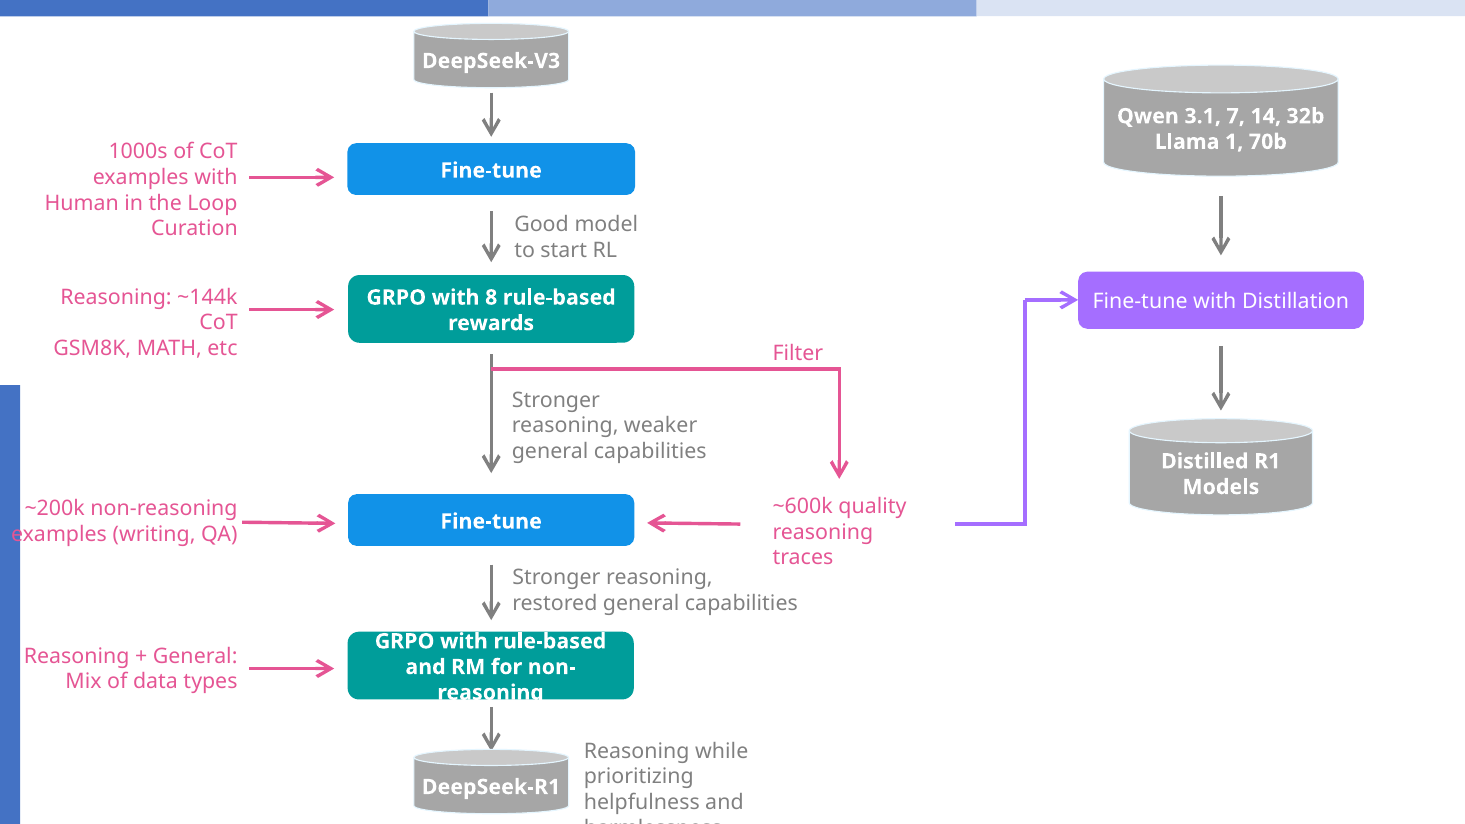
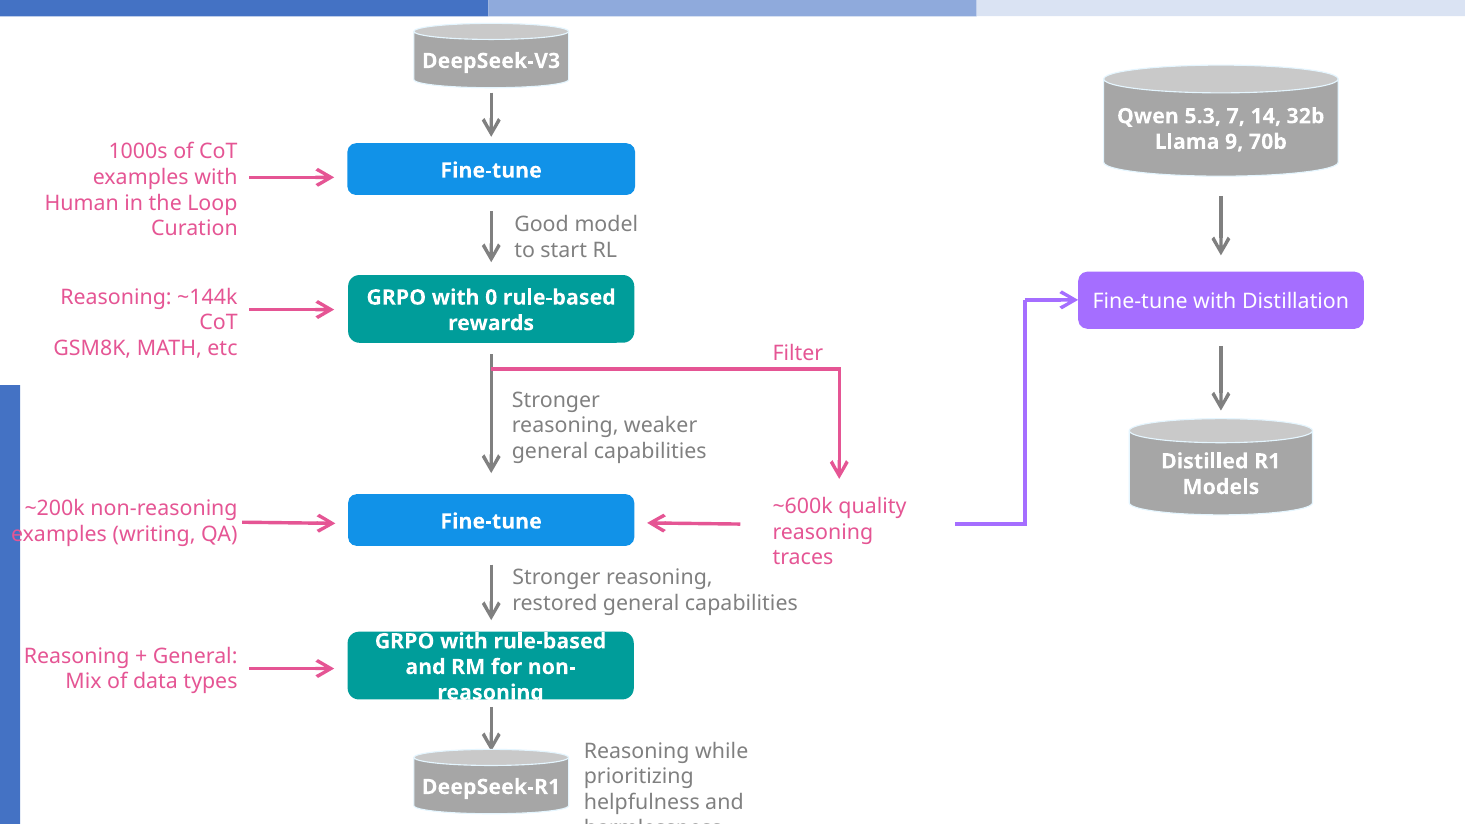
3.1: 3.1 -> 5.3 (1203, 116)
1: 1 -> 9 (1234, 142)
8: 8 -> 0 (491, 298)
